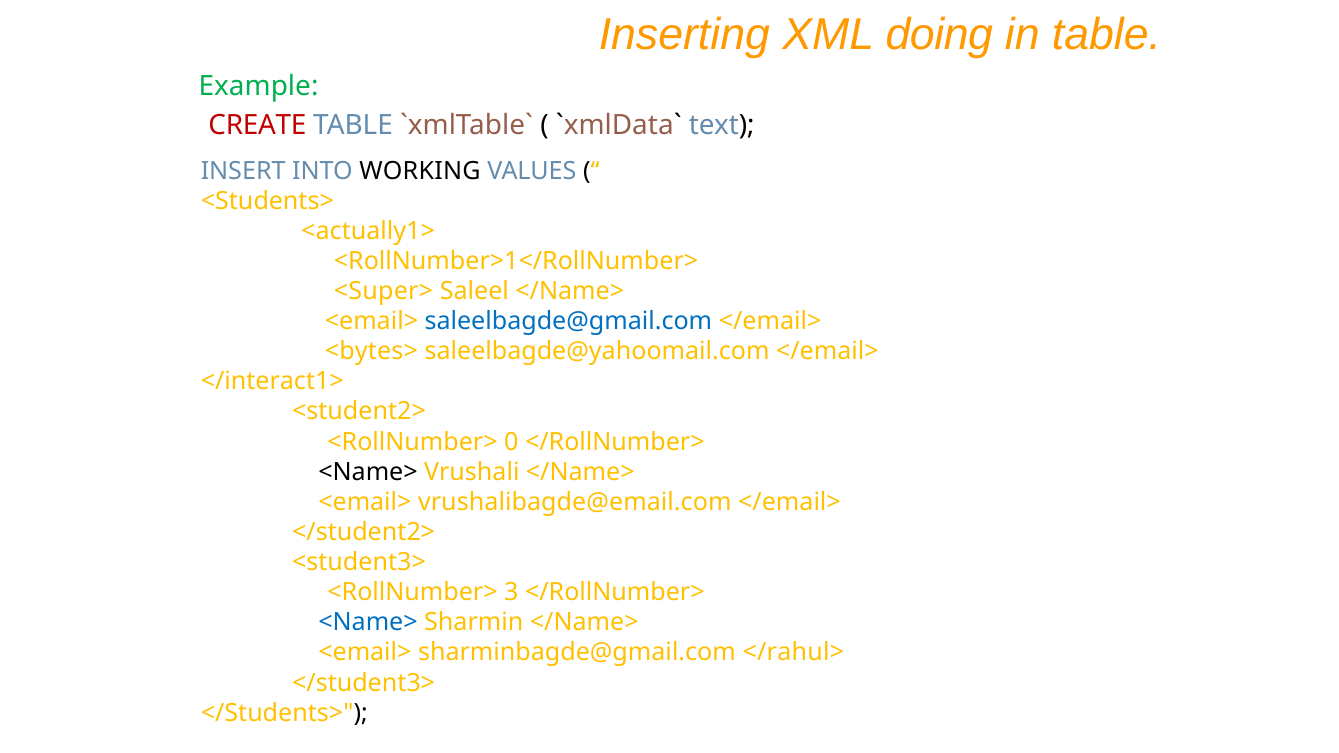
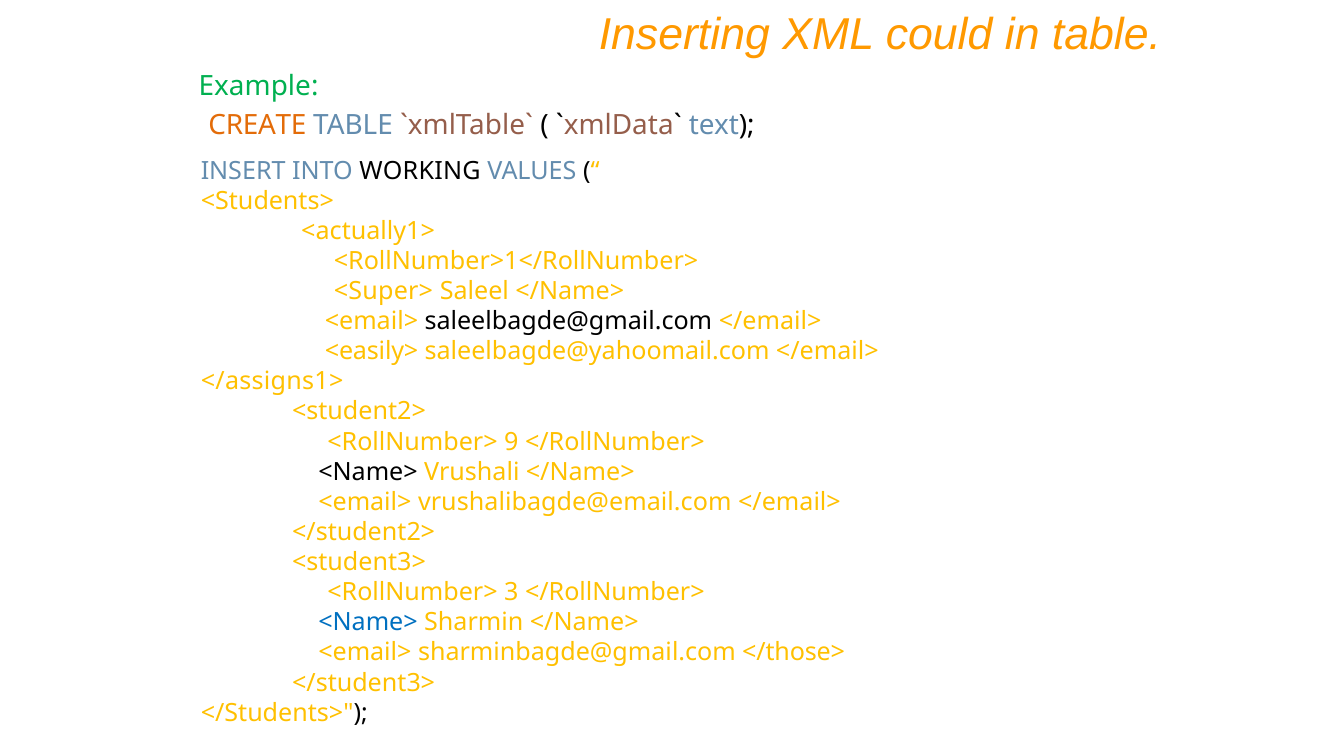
doing: doing -> could (939, 35)
CREATE colour: red -> orange (257, 126)
saleelbagde@gmail.com colour: blue -> black (568, 321)
<bytes>: <bytes> -> <easily> (372, 352)
</interact1>: </interact1> -> </assigns1> (272, 382)
0: 0 -> 9 (511, 442)
</rahul>: </rahul> -> </those> (794, 653)
